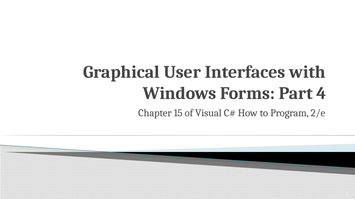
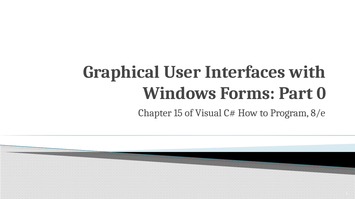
4: 4 -> 0 (321, 94)
2/e: 2/e -> 8/e (318, 113)
